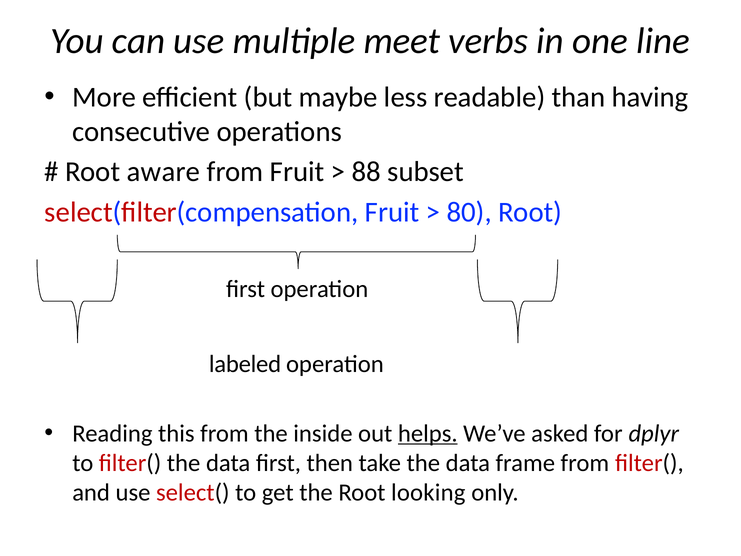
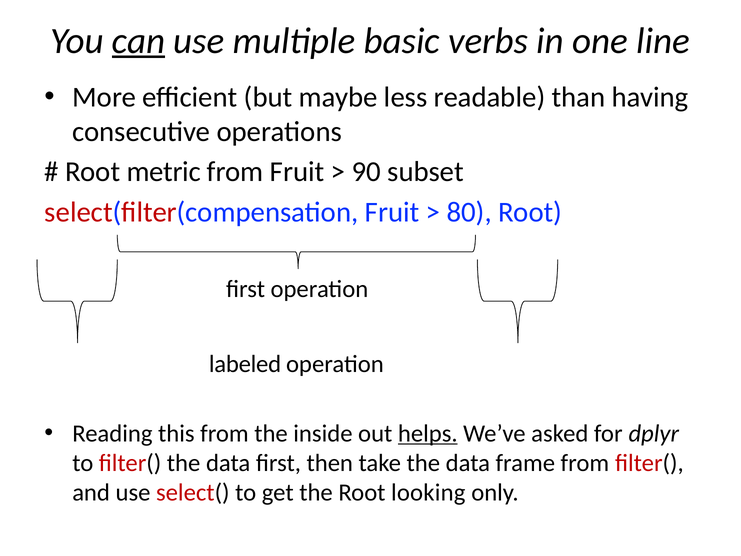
can underline: none -> present (139, 41)
meet: meet -> basic (402, 41)
aware: aware -> metric (164, 172)
88: 88 -> 90 (366, 172)
